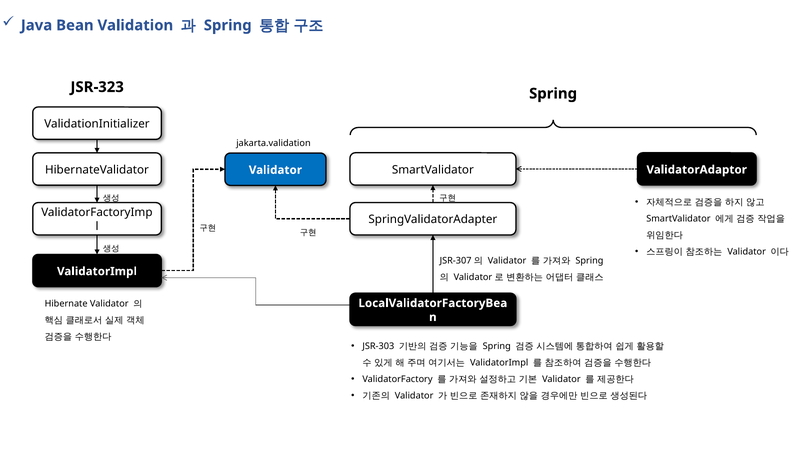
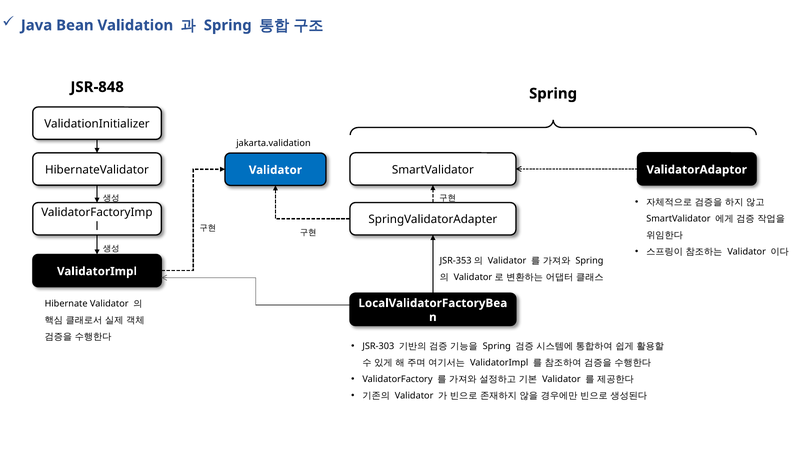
JSR-323: JSR-323 -> JSR-848 (97, 87)
JSR-307: JSR-307 -> JSR-353 (456, 261)
